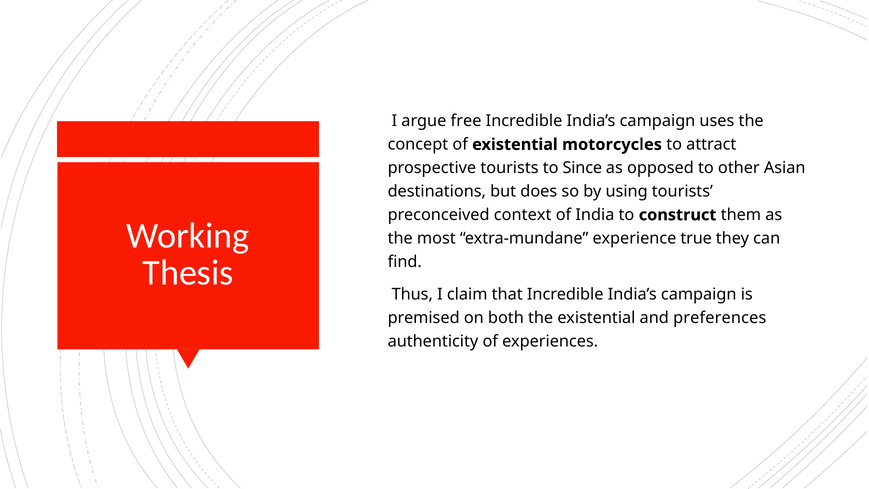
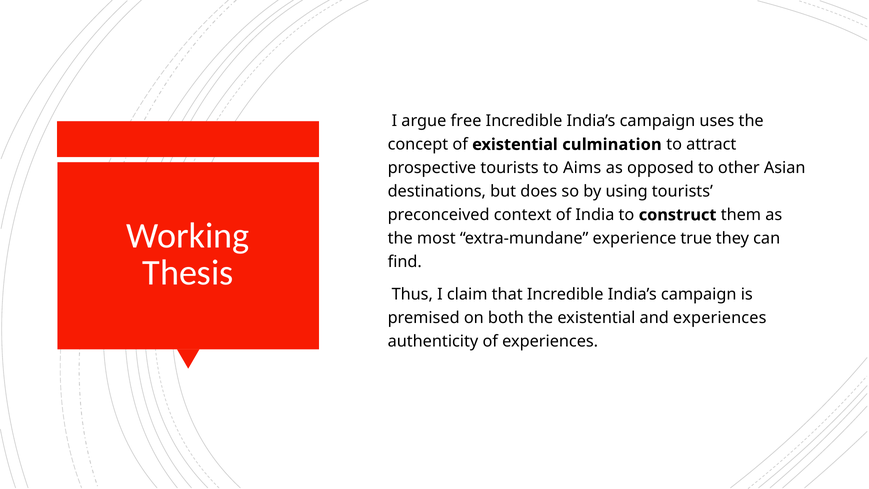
motorcycles: motorcycles -> culmination (612, 144)
Since: Since -> Aims (582, 168)
and preferences: preferences -> experiences (720, 318)
